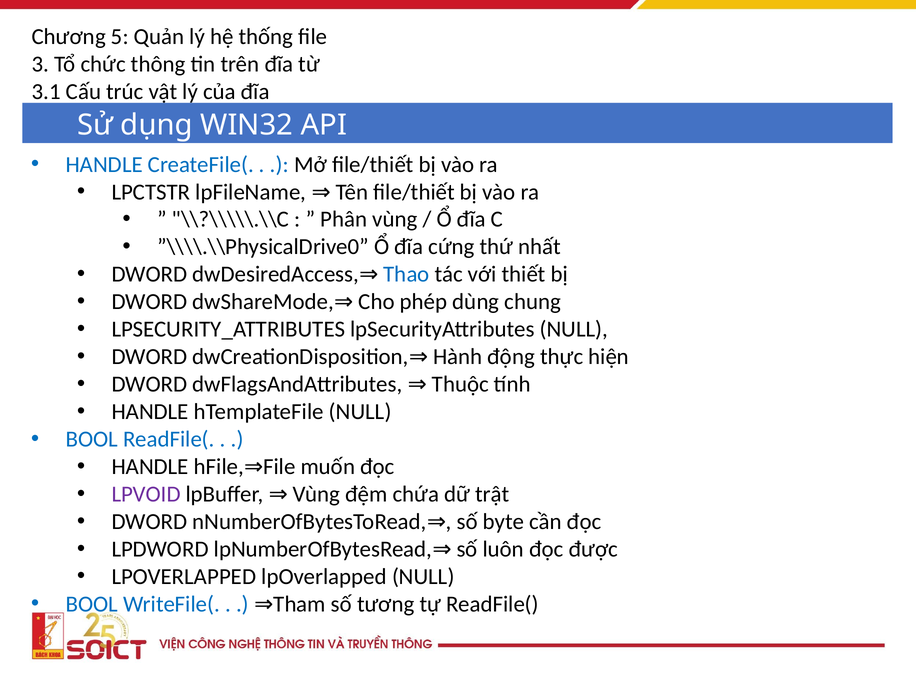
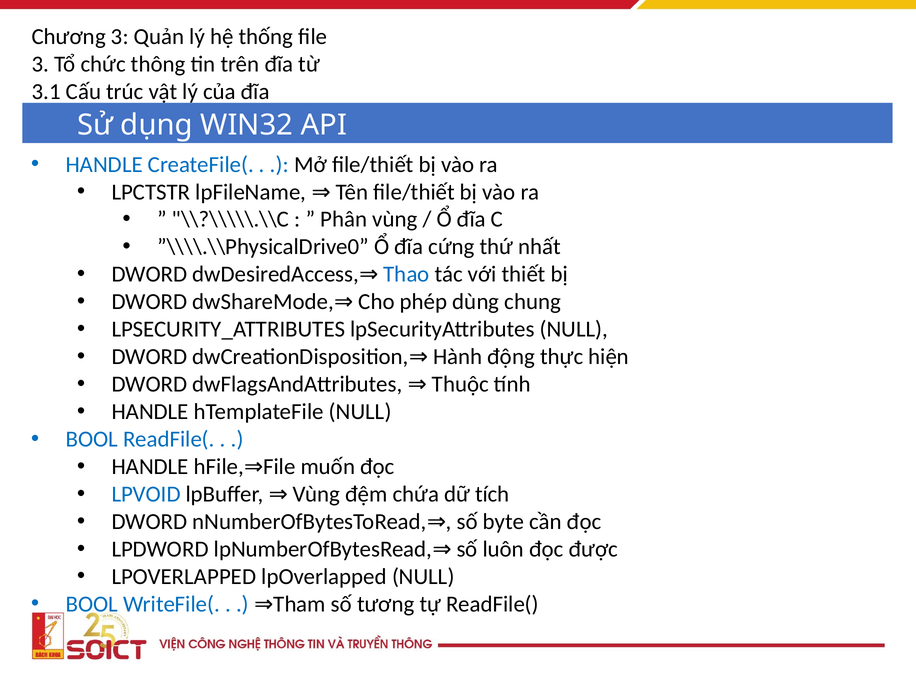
Chương 5: 5 -> 3 (120, 37)
LPVOID colour: purple -> blue (146, 494)
trật: trật -> tích (492, 494)
